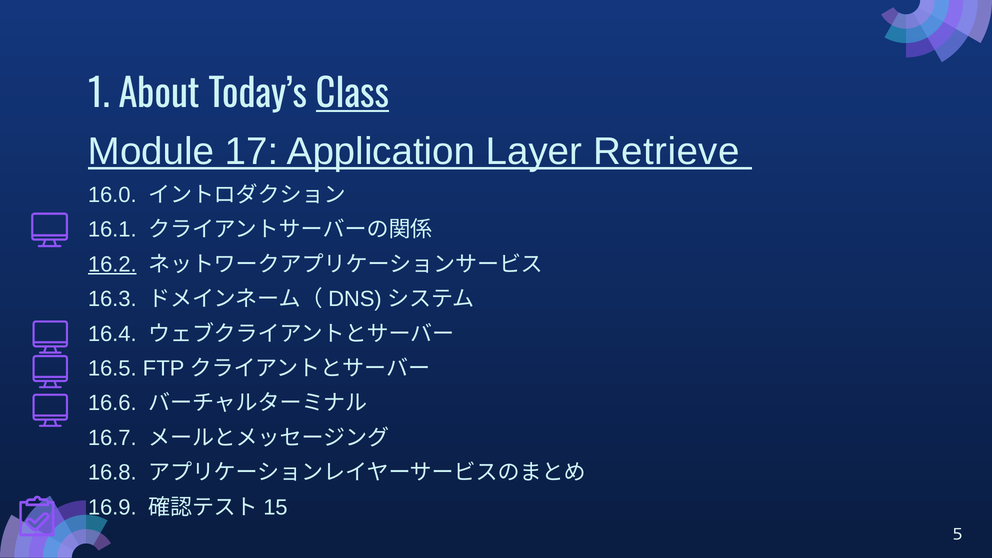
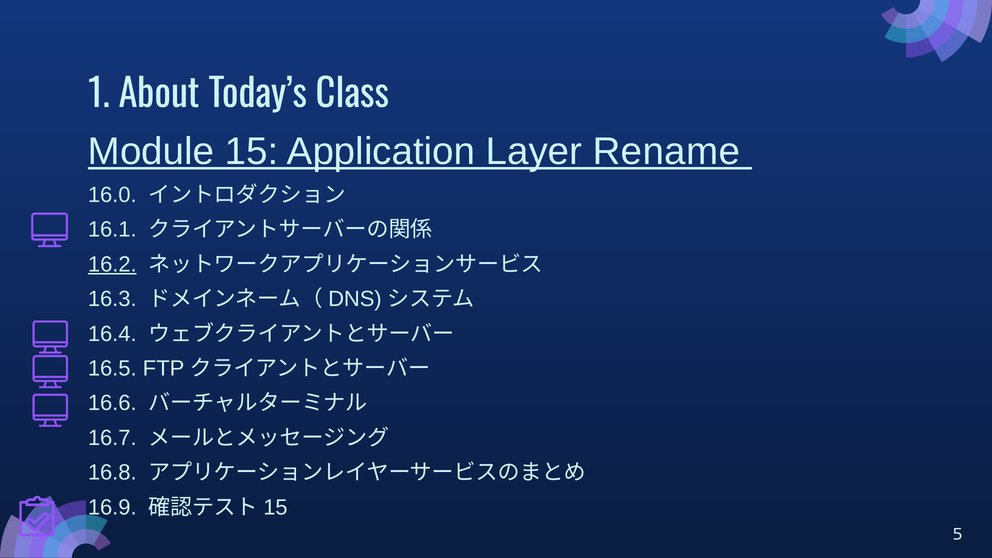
Class underline: present -> none (353, 94)
17: 17 -> 15 (252, 151)
Retrieve: Retrieve -> Rename (666, 151)
